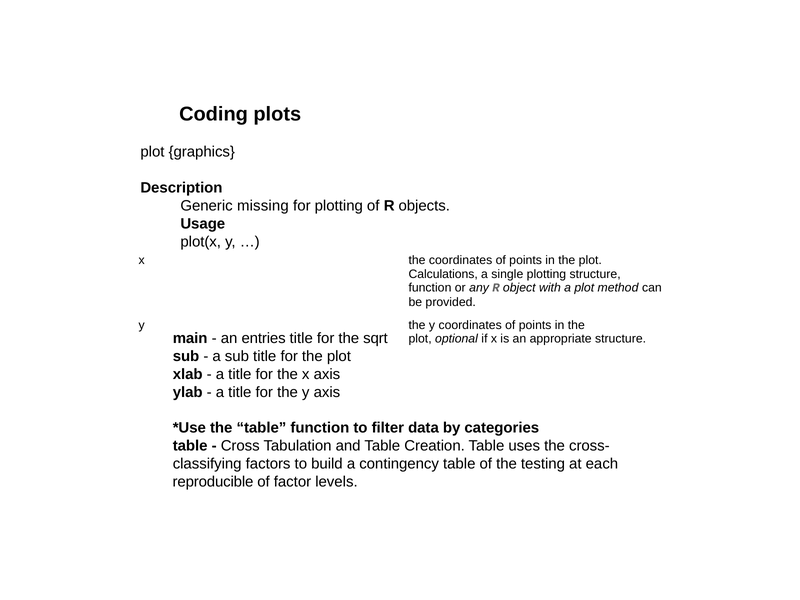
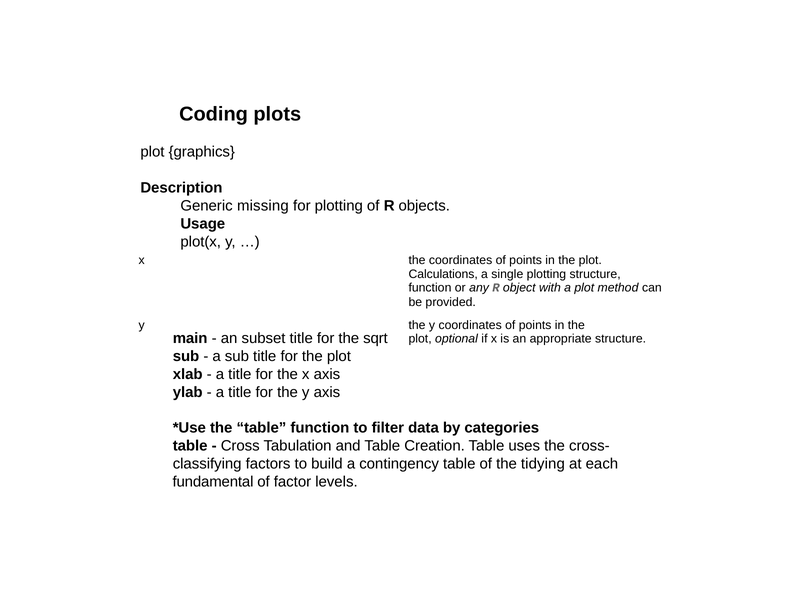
entries: entries -> subset (264, 338)
testing: testing -> tidying (543, 464)
reproducible: reproducible -> fundamental (213, 482)
